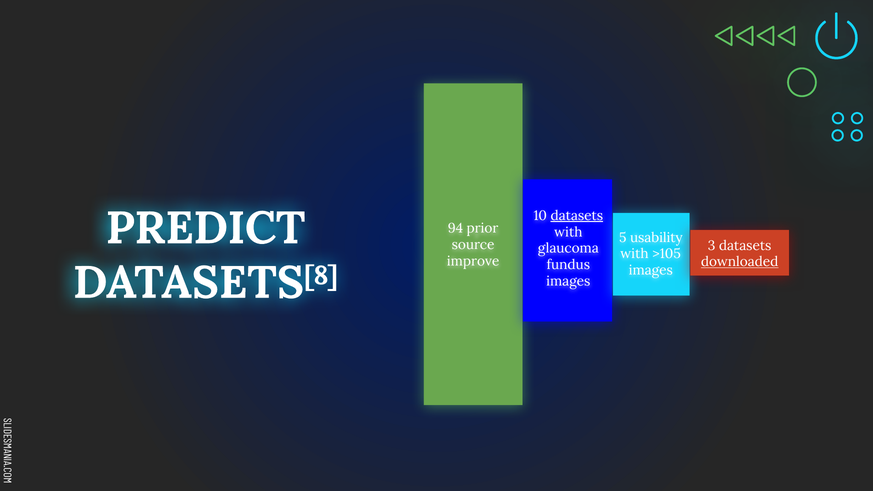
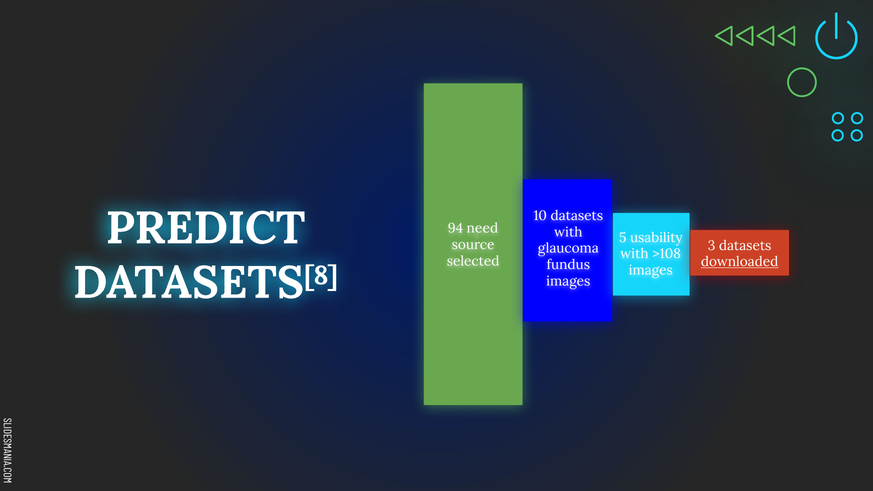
datasets underline: present -> none (577, 216)
prior: prior -> need (482, 229)
>105: >105 -> >108 (667, 254)
improve: improve -> selected (473, 261)
